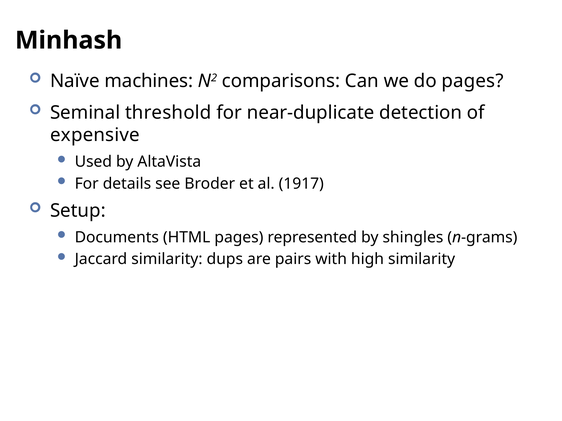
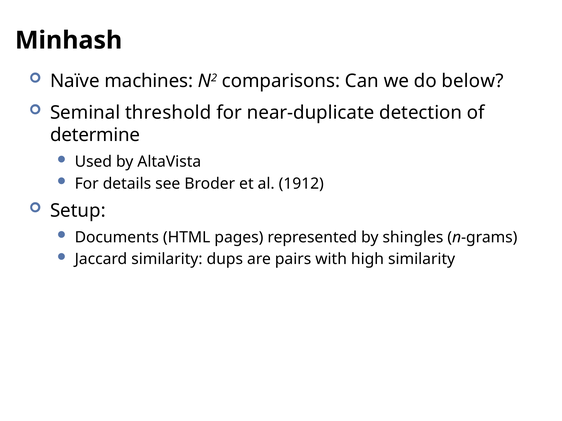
do pages: pages -> below (473, 81)
expensive: expensive -> determine (95, 135)
1917: 1917 -> 1912 (301, 184)
